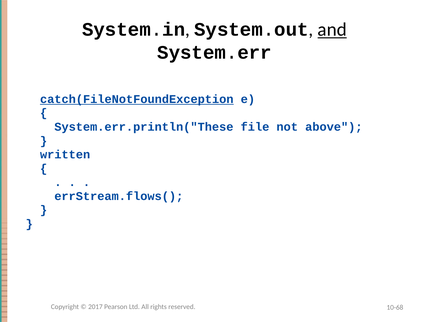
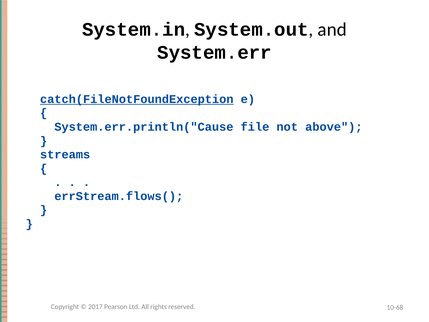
and underline: present -> none (332, 30)
System.err.println("These: System.err.println("These -> System.err.println("Cause (144, 127)
written: written -> streams (65, 154)
